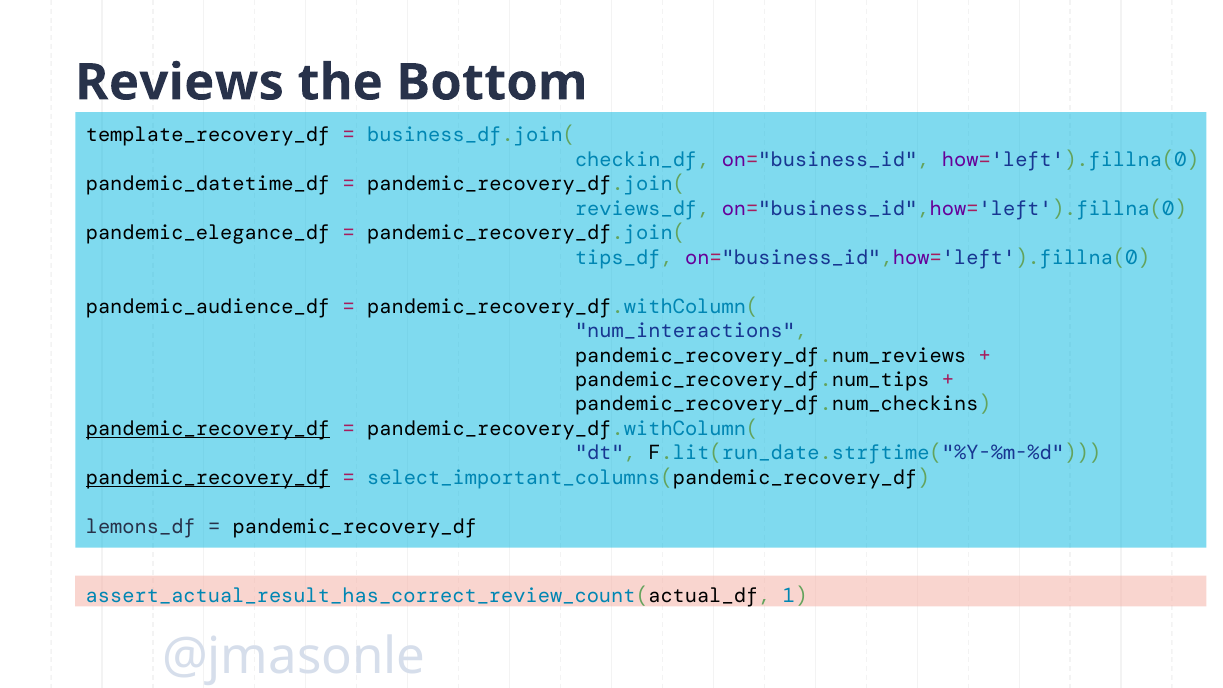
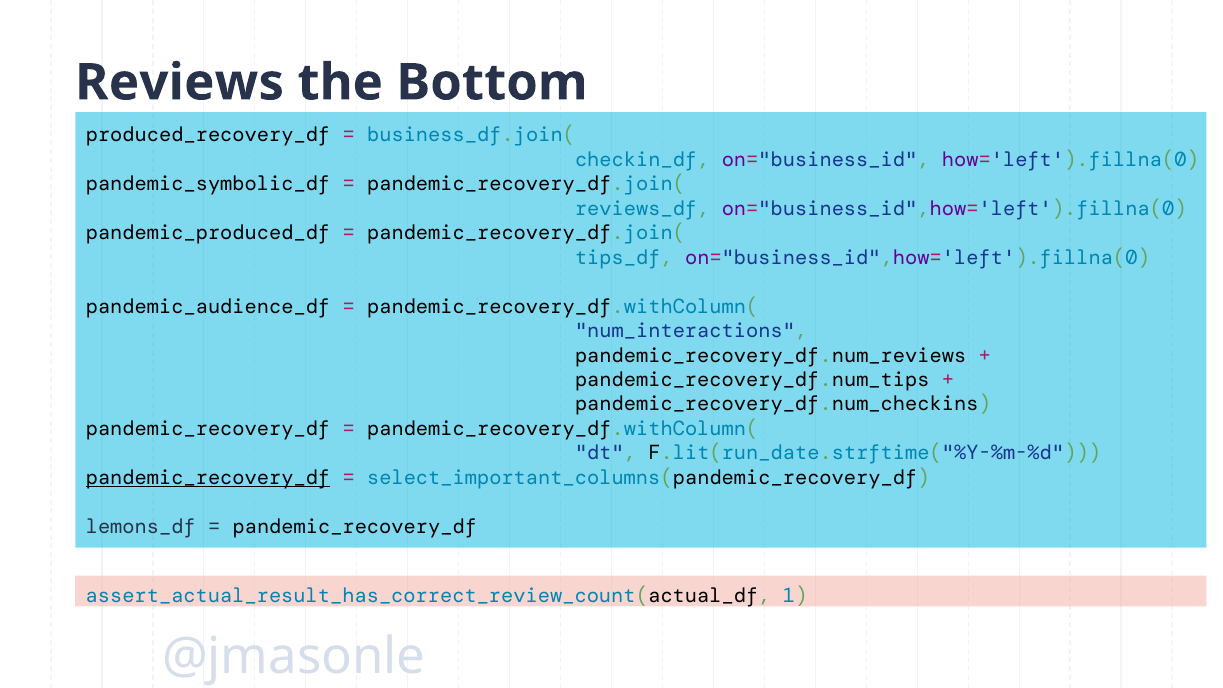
template_recovery_df: template_recovery_df -> produced_recovery_df (208, 135)
pandemic_datetime_df: pandemic_datetime_df -> pandemic_symbolic_df (208, 184)
pandemic_elegance_df: pandemic_elegance_df -> pandemic_produced_df (208, 233)
pandemic_recovery_df underline: present -> none (208, 429)
